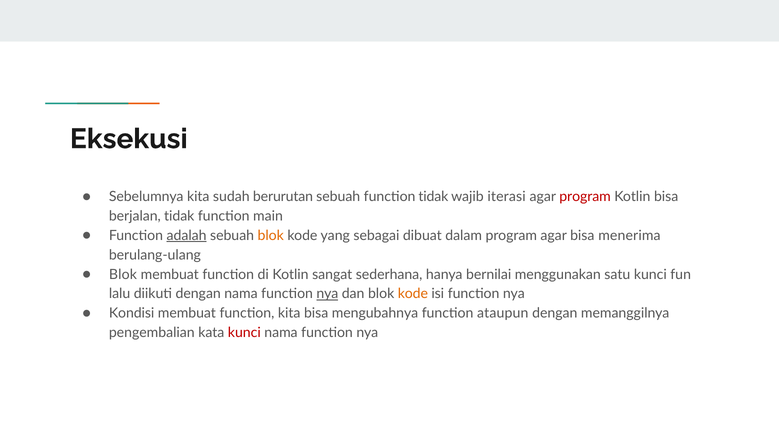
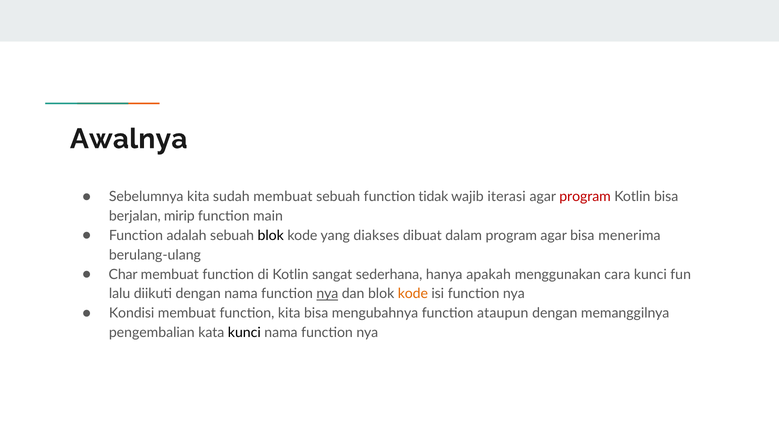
Eksekusi: Eksekusi -> Awalnya (129, 139)
sudah berurutan: berurutan -> membuat (283, 197)
berjalan tidak: tidak -> mirip (179, 216)
adalah underline: present -> none (187, 236)
blok colour: orange -> black (271, 236)
sebagai: sebagai -> diakses (376, 236)
Blok: Blok -> Char (123, 275)
bernilai: bernilai -> apakah (489, 275)
satu: satu -> cara (617, 275)
kunci colour: red -> black (244, 333)
